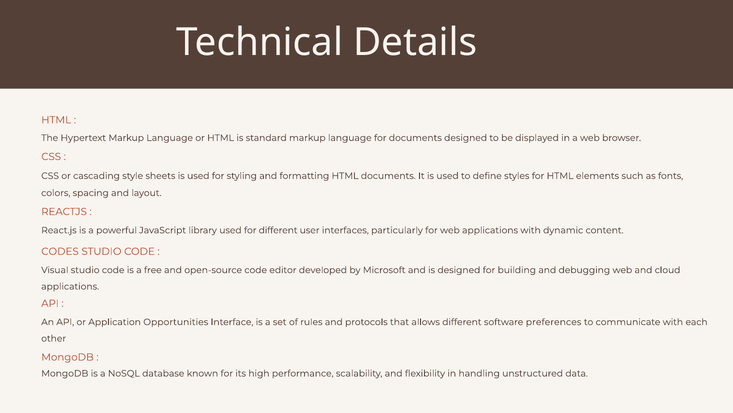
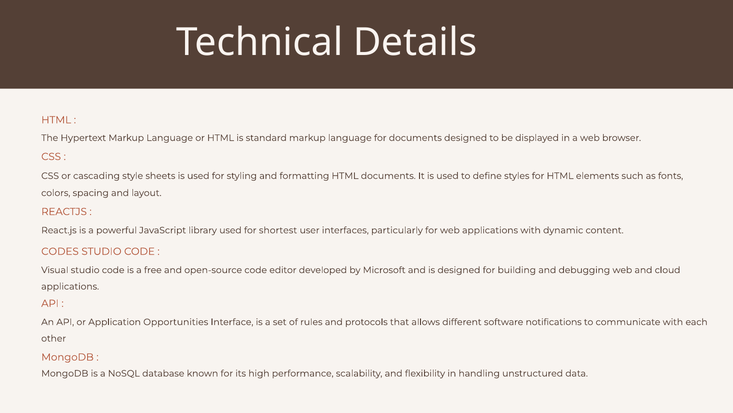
for different: different -> shortest (278, 230)
preferences: preferences -> notifications (554, 322)
